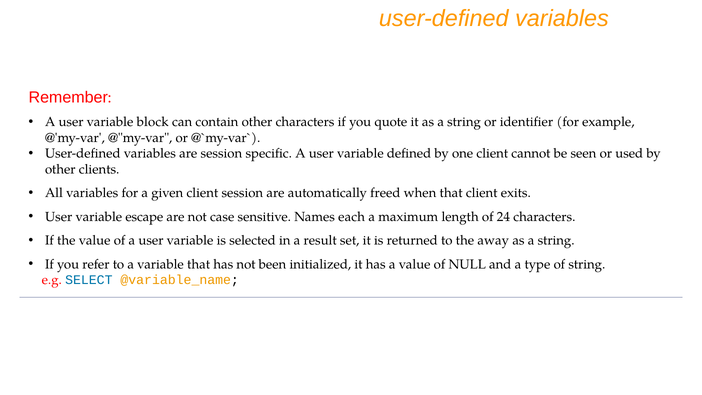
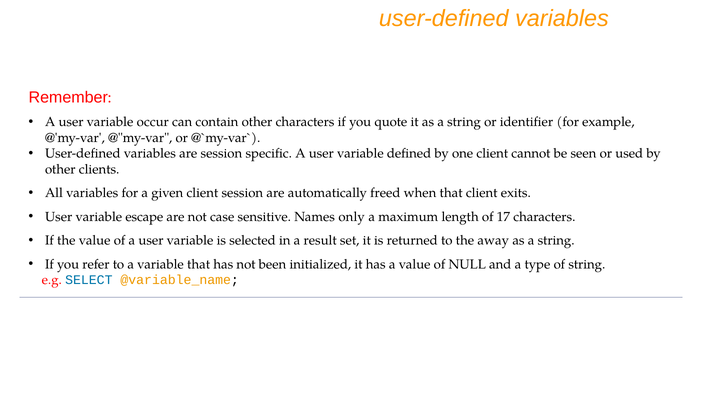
block: block -> occur (153, 122)
each: each -> only (352, 217)
24: 24 -> 17 (503, 217)
